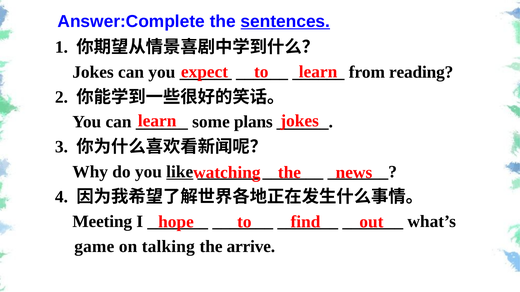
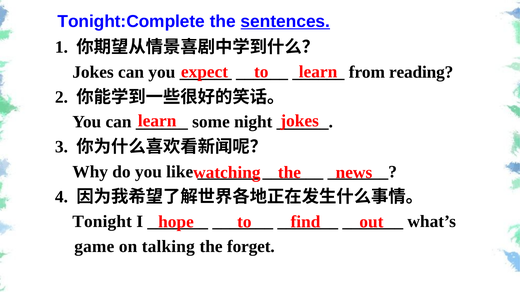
Answer:Complete: Answer:Complete -> Tonight:Complete (131, 21)
plans: plans -> night (253, 122)
like underline: present -> none (180, 172)
Meeting: Meeting -> Tonight (102, 222)
arrive: arrive -> forget (251, 247)
